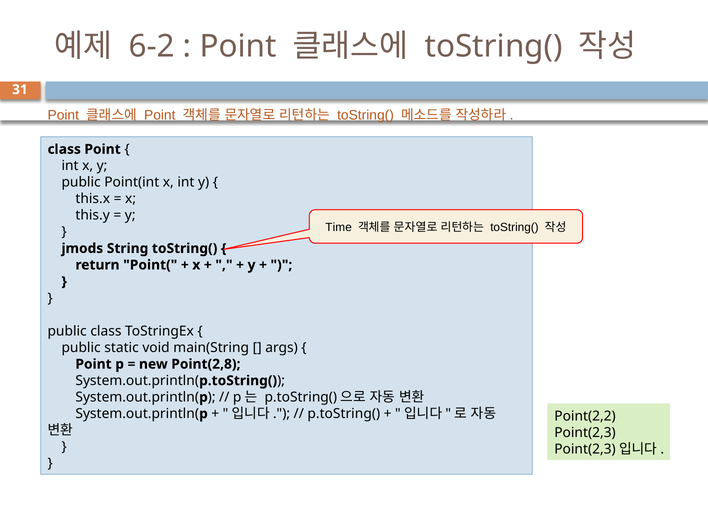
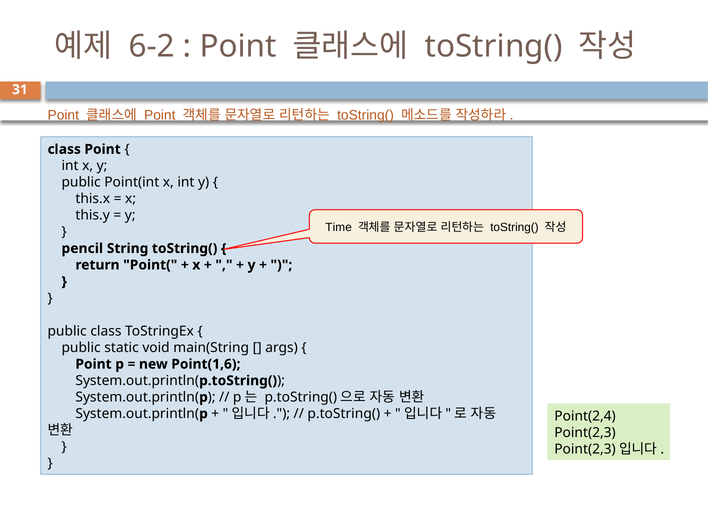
jmods: jmods -> pencil (82, 248)
Point(2,8: Point(2,8 -> Point(1,6 (206, 364)
Point(2,2: Point(2,2 -> Point(2,4 (585, 416)
